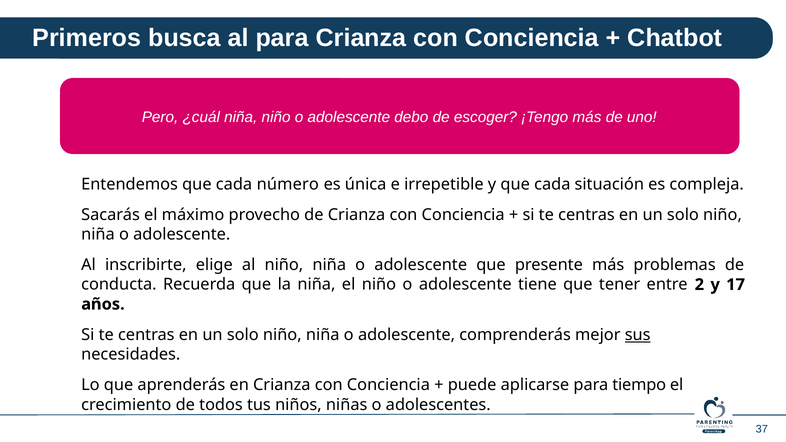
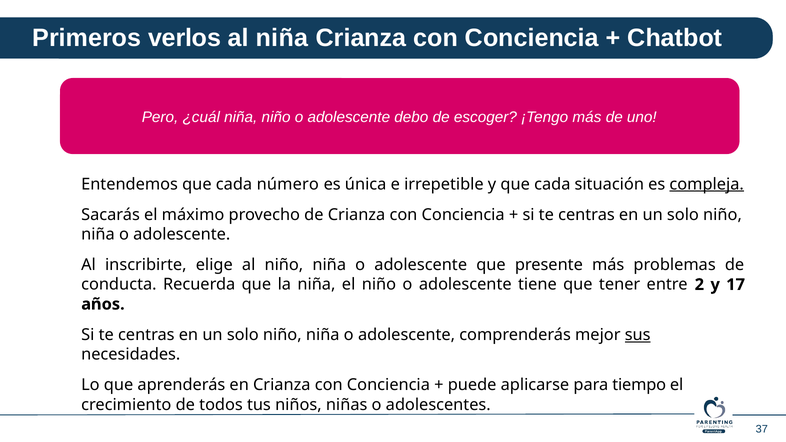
busca: busca -> verlos (185, 38)
al para: para -> niña (282, 38)
compleja underline: none -> present (707, 184)
